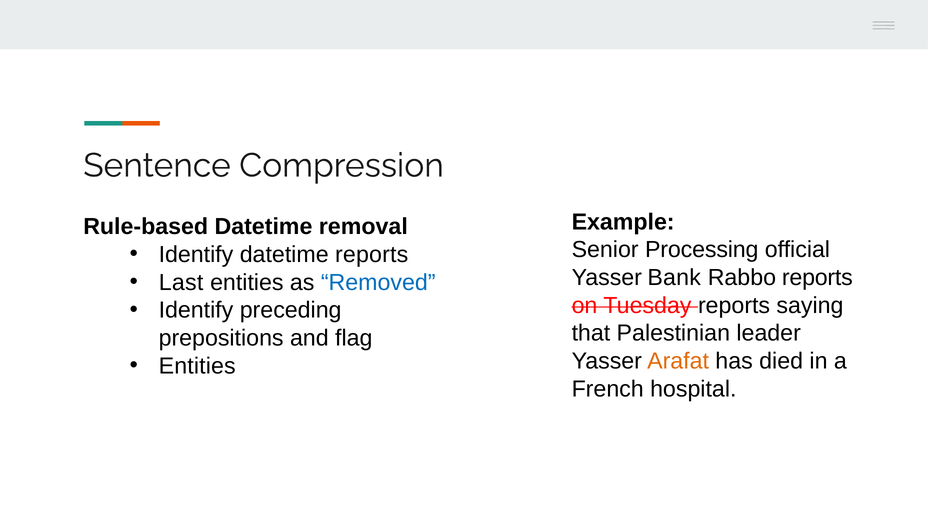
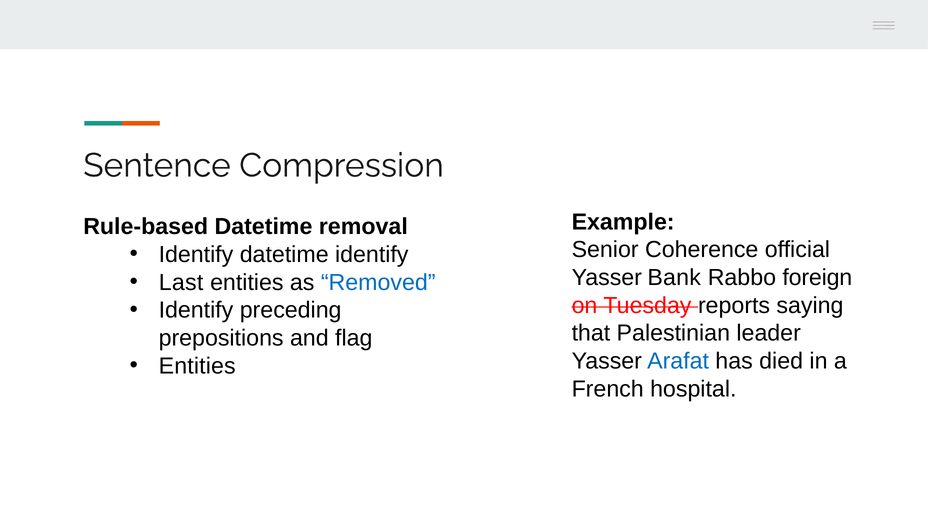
Processing: Processing -> Coherence (702, 250)
datetime reports: reports -> identify (372, 255)
Rabbo reports: reports -> foreign (817, 278)
Arafat colour: orange -> blue (678, 361)
